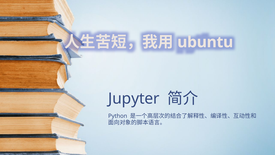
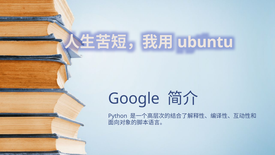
Jupyter: Jupyter -> Google (134, 98)
